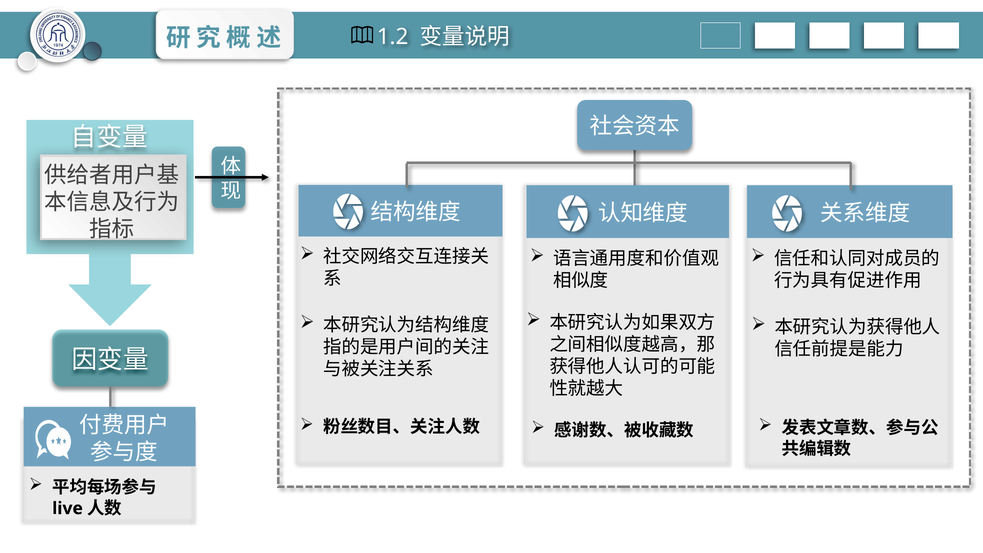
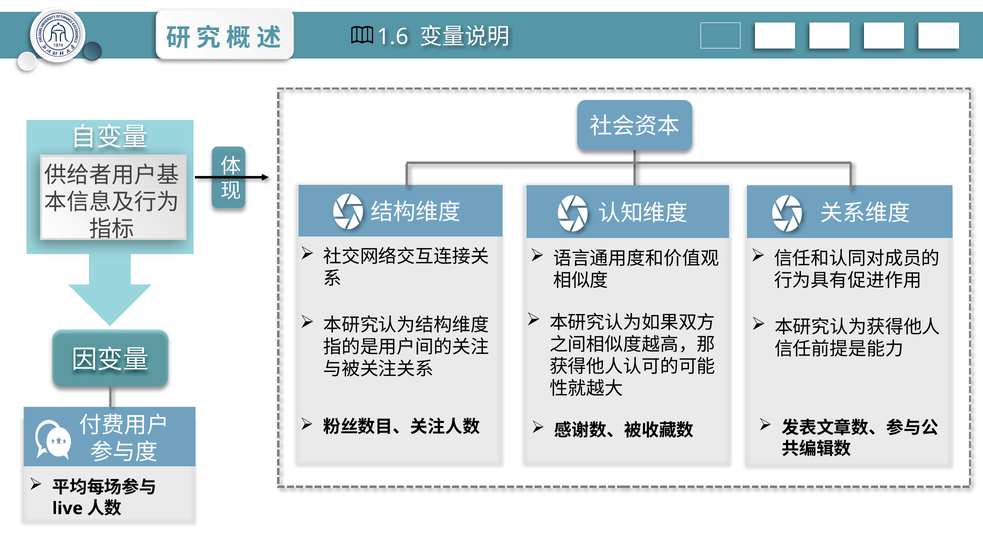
1.2: 1.2 -> 1.6 (393, 37)
